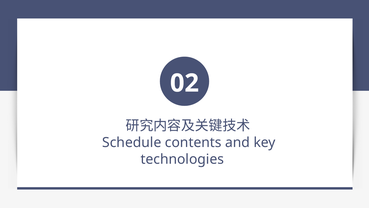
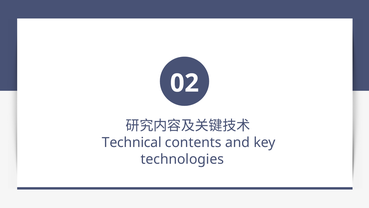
Schedule: Schedule -> Technical (132, 142)
